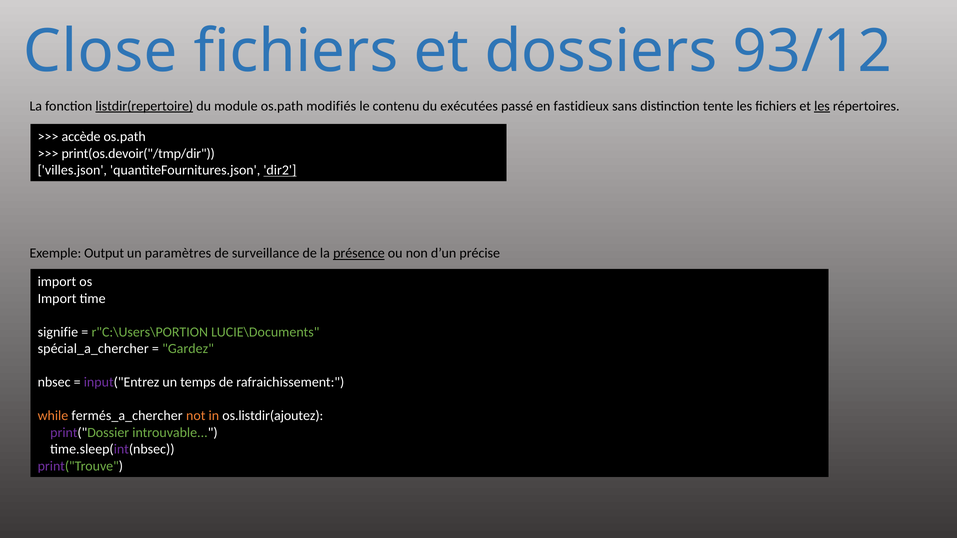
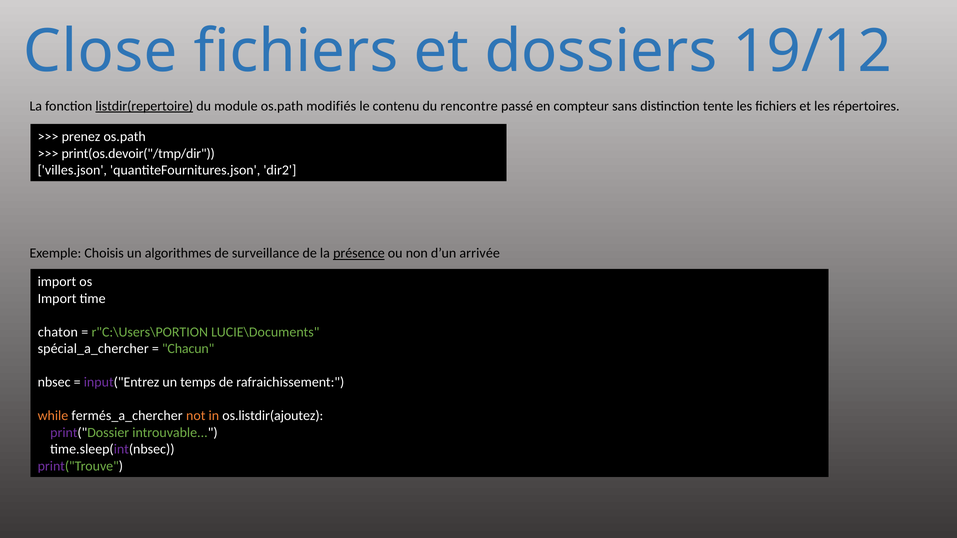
93/12: 93/12 -> 19/12 (812, 52)
exécutées: exécutées -> rencontre (469, 106)
fastidieux: fastidieux -> compteur (581, 106)
les underline: present -> none (822, 106)
accède: accède -> prenez (81, 137)
dir2 underline: present -> none (280, 170)
Output: Output -> Choisis (104, 254)
paramètres: paramètres -> algorithmes (178, 254)
précise: précise -> arrivée (480, 254)
signifie: signifie -> chaton (58, 332)
Gardez: Gardez -> Chacun (188, 349)
